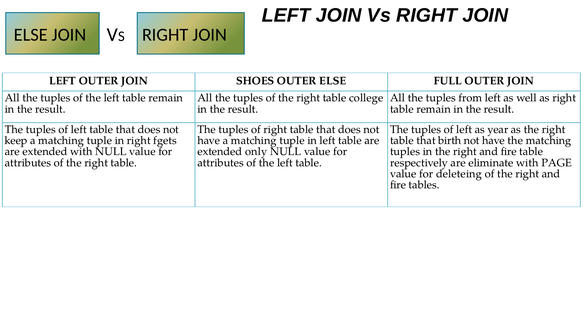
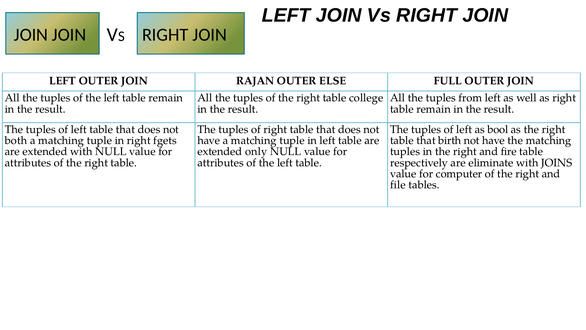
ELSE: ELSE -> JOIN (31, 35)
SHOES: SHOES -> RAJAN (255, 81)
year: year -> bool (498, 129)
keep: keep -> both (16, 140)
PAGE: PAGE -> JOINS (557, 163)
deleteing: deleteing -> computer (459, 174)
fire: fire -> file (398, 185)
